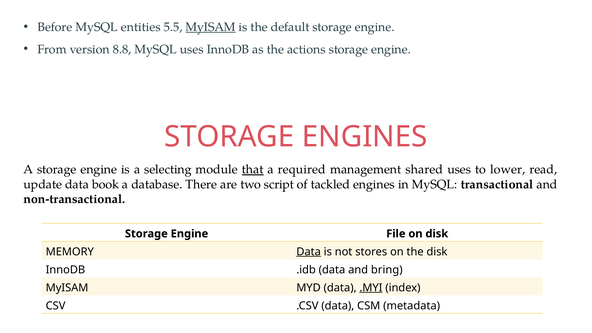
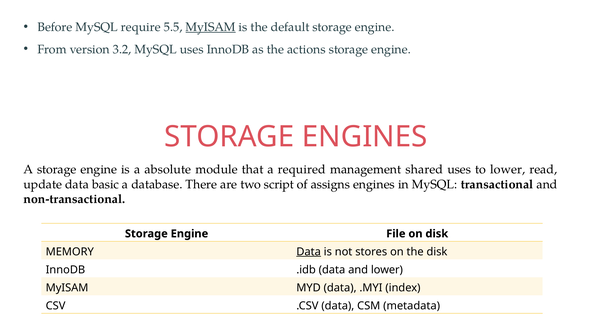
entities: entities -> require (141, 27)
8.8: 8.8 -> 3.2 (122, 49)
selecting: selecting -> absolute (168, 170)
that underline: present -> none (253, 170)
book: book -> basic (106, 184)
tackled: tackled -> assigns (330, 184)
and bring: bring -> lower (387, 270)
.MYI underline: present -> none (371, 288)
